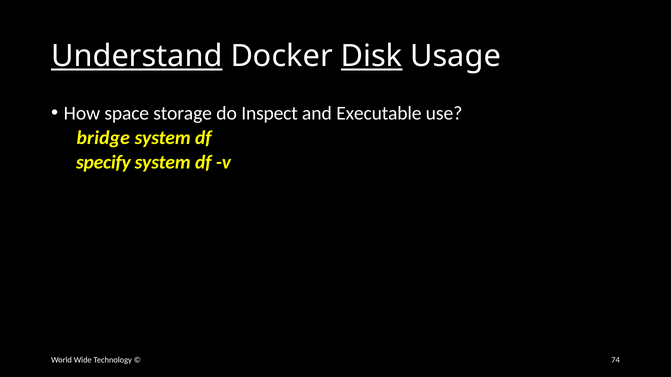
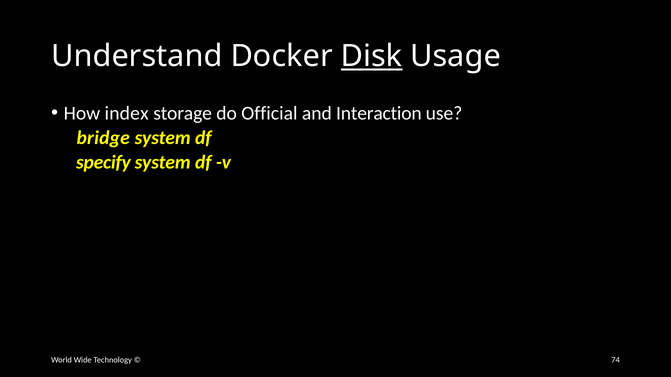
Understand underline: present -> none (137, 56)
space: space -> index (127, 113)
Inspect: Inspect -> Official (269, 113)
Executable: Executable -> Interaction (379, 113)
